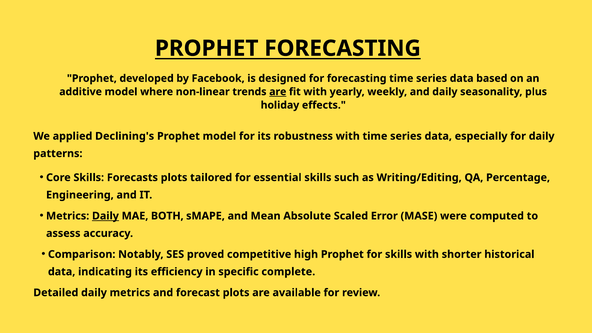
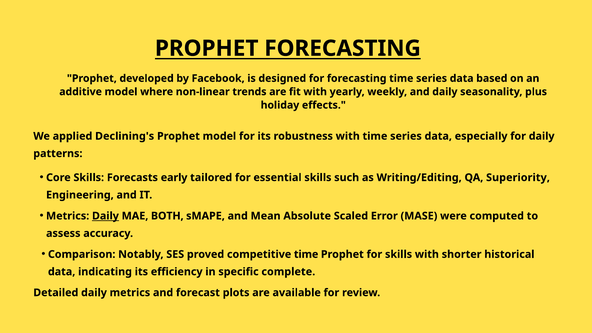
are underline: present -> none (278, 92)
Forecasts plots: plots -> early (174, 178)
Percentage: Percentage -> Superiority (518, 178)
competitive high: high -> time (306, 254)
